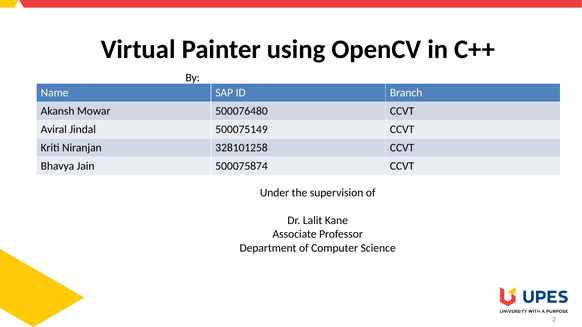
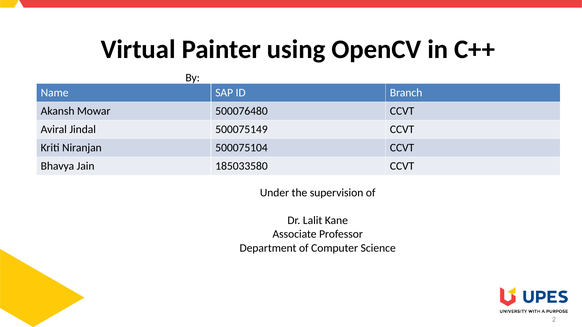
328101258: 328101258 -> 500075104 (242, 148)
500075874: 500075874 -> 185033580 (242, 166)
